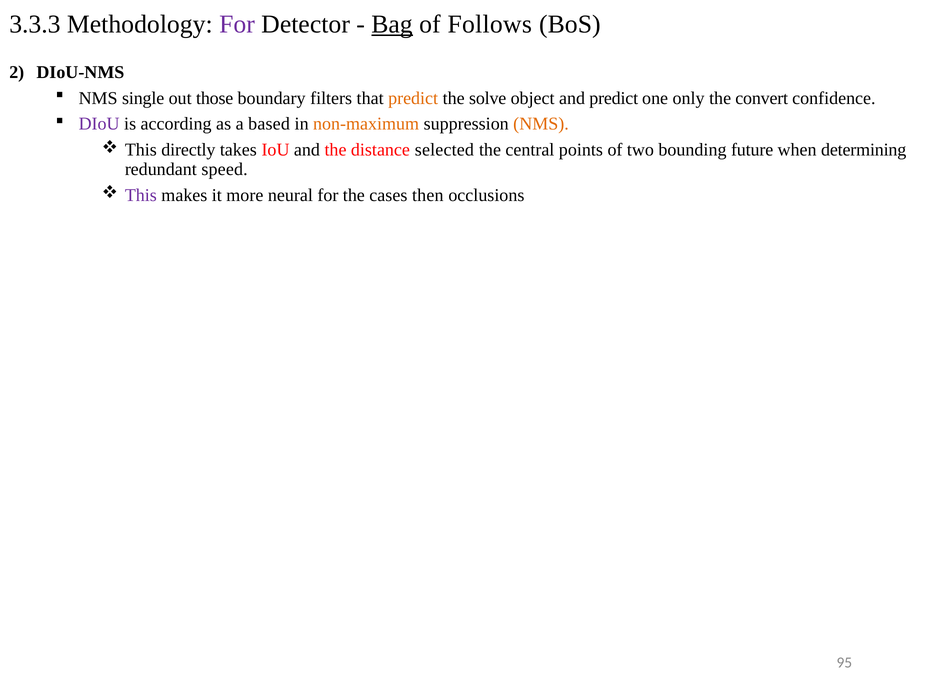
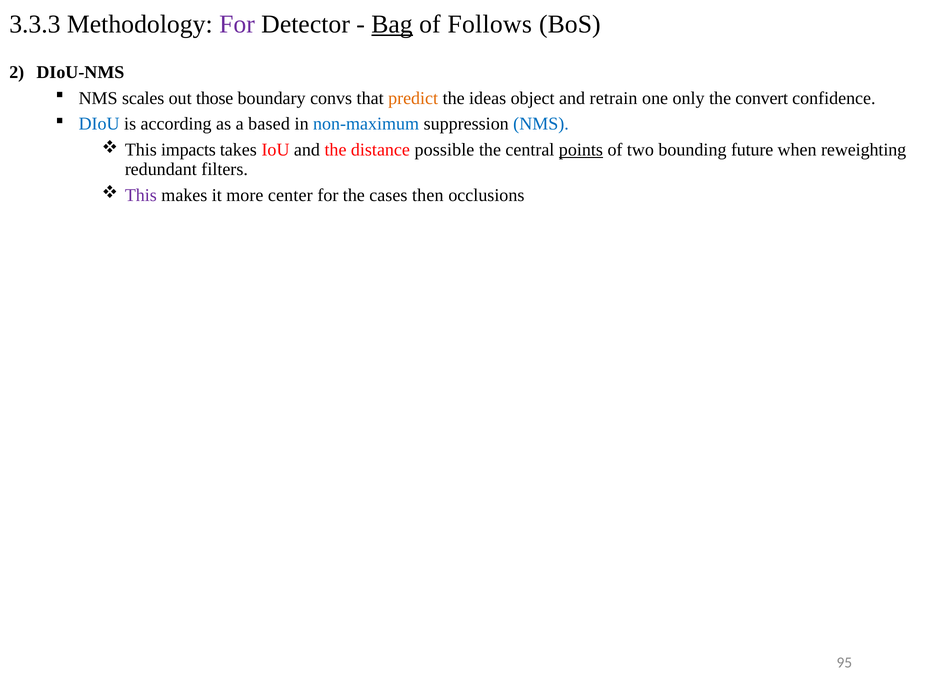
single: single -> scales (143, 98)
filters: filters -> convs (331, 98)
solve: solve -> ideas (488, 98)
and predict: predict -> retrain (614, 98)
DIoU colour: purple -> blue (99, 124)
non-maximum colour: orange -> blue (366, 124)
NMS colour: orange -> blue (541, 124)
directly: directly -> impacts (188, 150)
selected: selected -> possible (444, 150)
points underline: none -> present (581, 150)
determining: determining -> reweighting (864, 150)
speed: speed -> filters (225, 169)
neural: neural -> center (290, 195)
